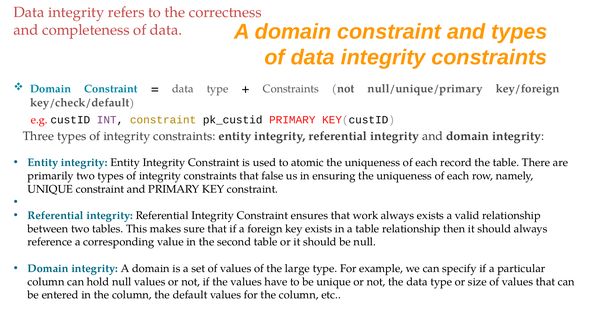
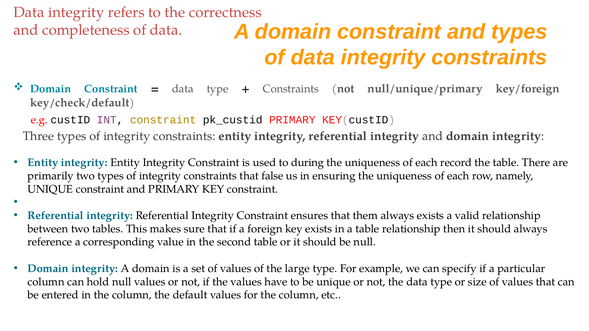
atomic: atomic -> during (308, 163)
work: work -> them (365, 216)
